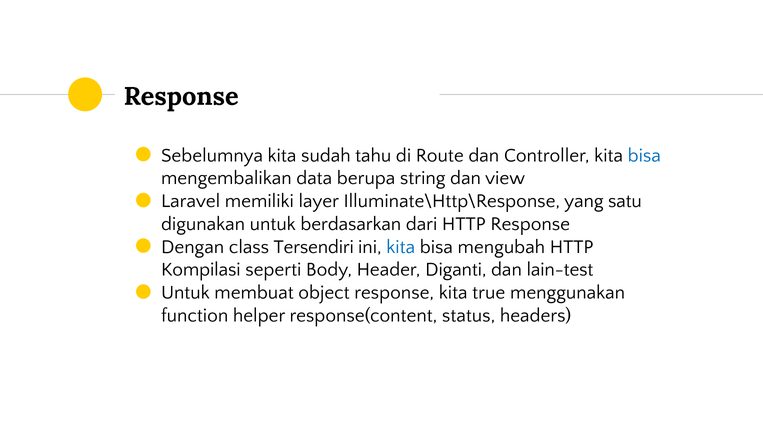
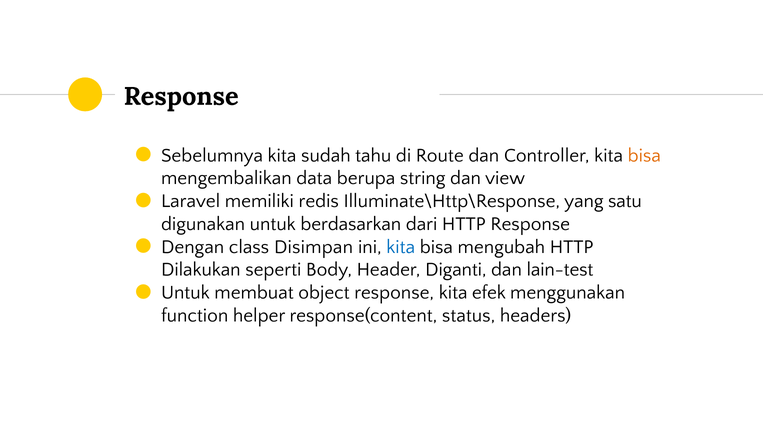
bisa colour: blue -> orange (644, 155)
layer: layer -> redis (319, 201)
Tersendiri: Tersendiri -> Disimpan (314, 247)
Kompilasi: Kompilasi -> Dilakukan (201, 270)
true: true -> efek (489, 293)
